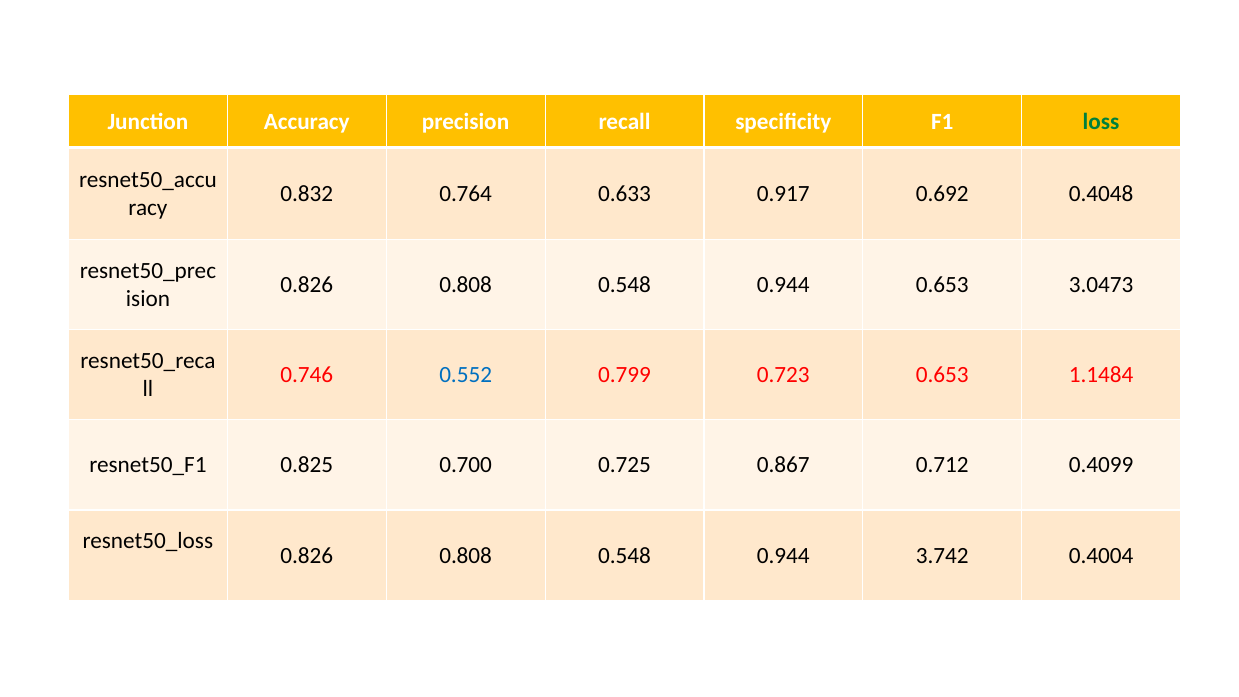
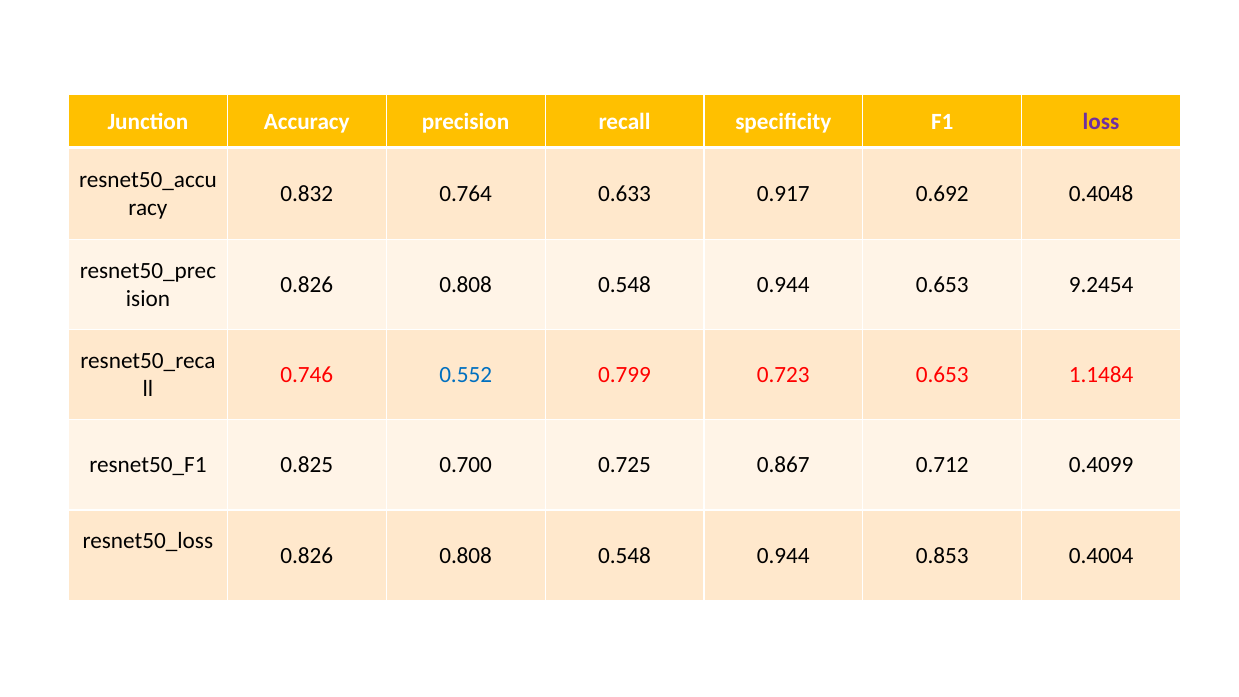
loss colour: green -> purple (1101, 121)
3.0473: 3.0473 -> 9.2454 (1101, 285)
3.742: 3.742 -> 0.853 (942, 555)
